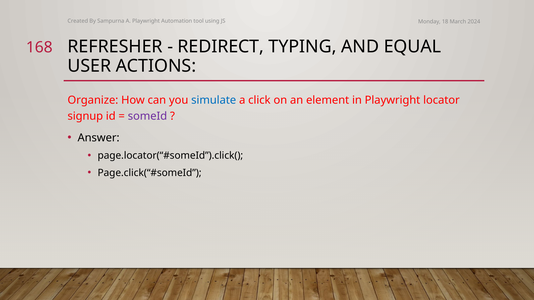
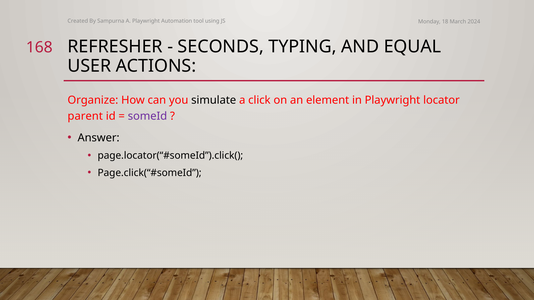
REDIRECT: REDIRECT -> SECONDS (221, 47)
simulate colour: blue -> black (214, 100)
signup: signup -> parent (85, 116)
